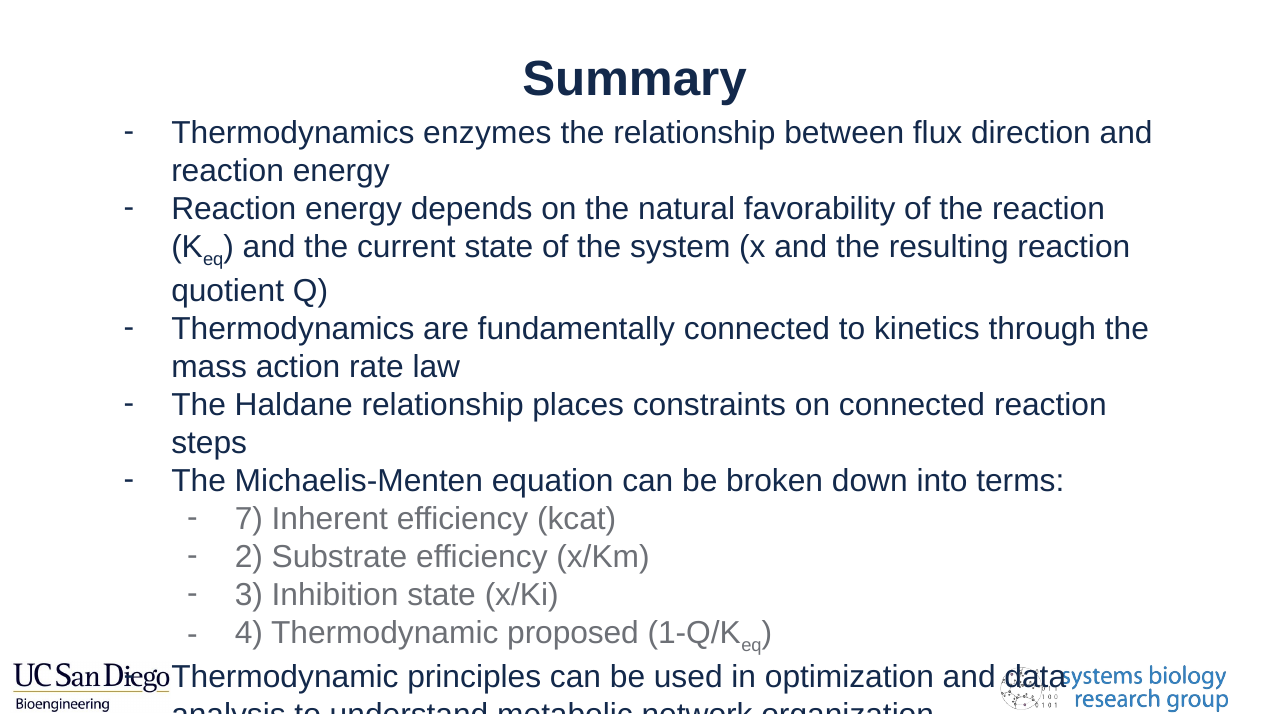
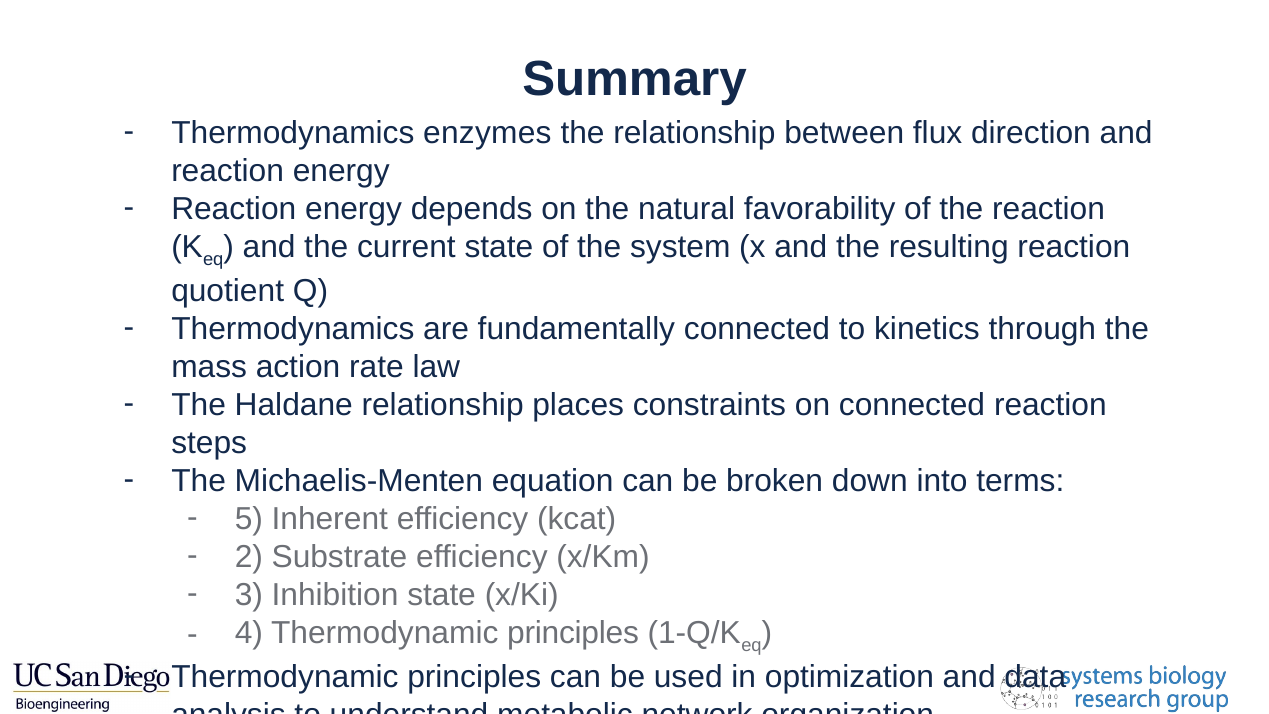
7: 7 -> 5 (249, 519)
4 Thermodynamic proposed: proposed -> principles (573, 633)
